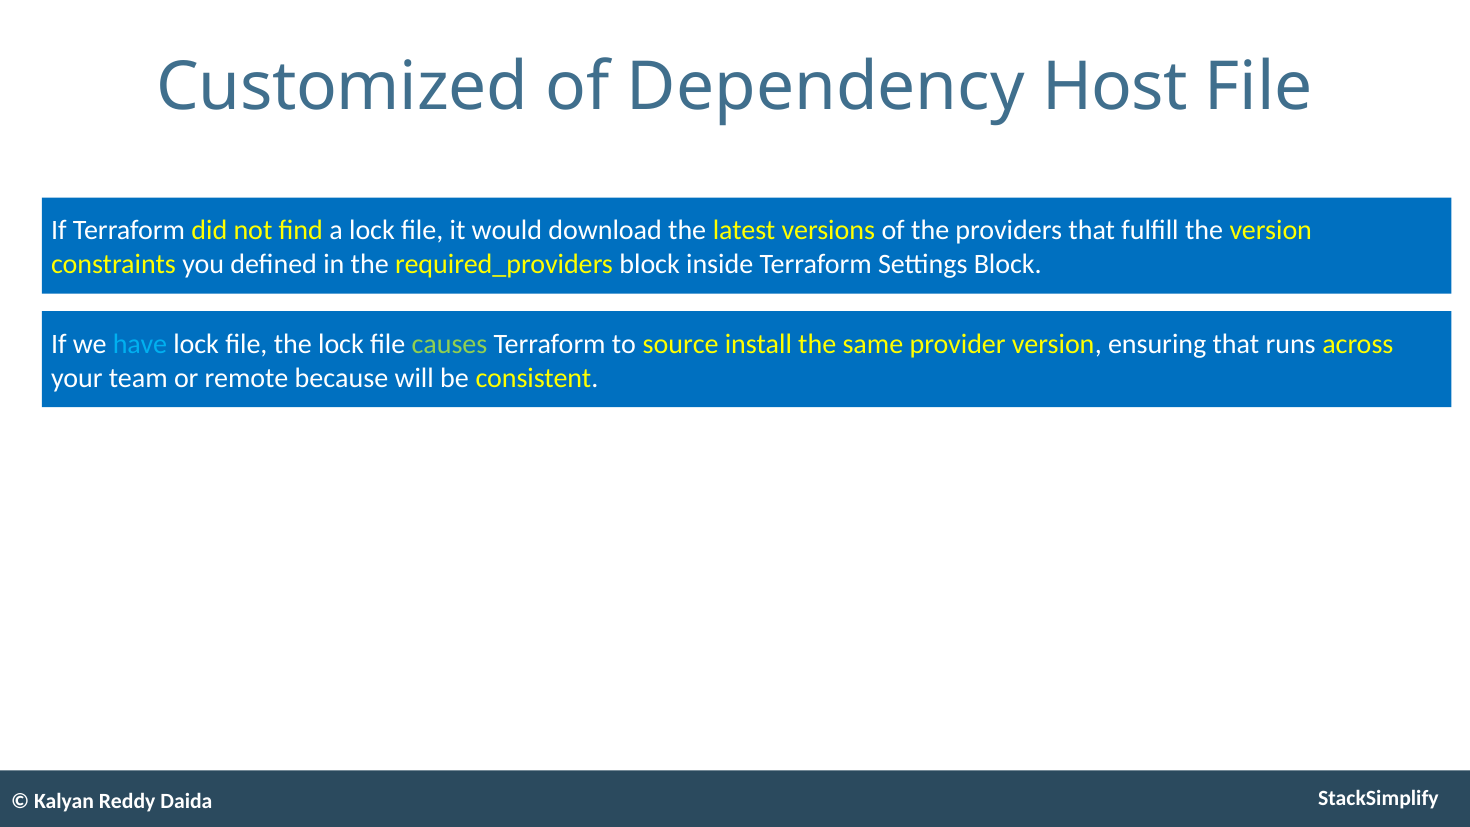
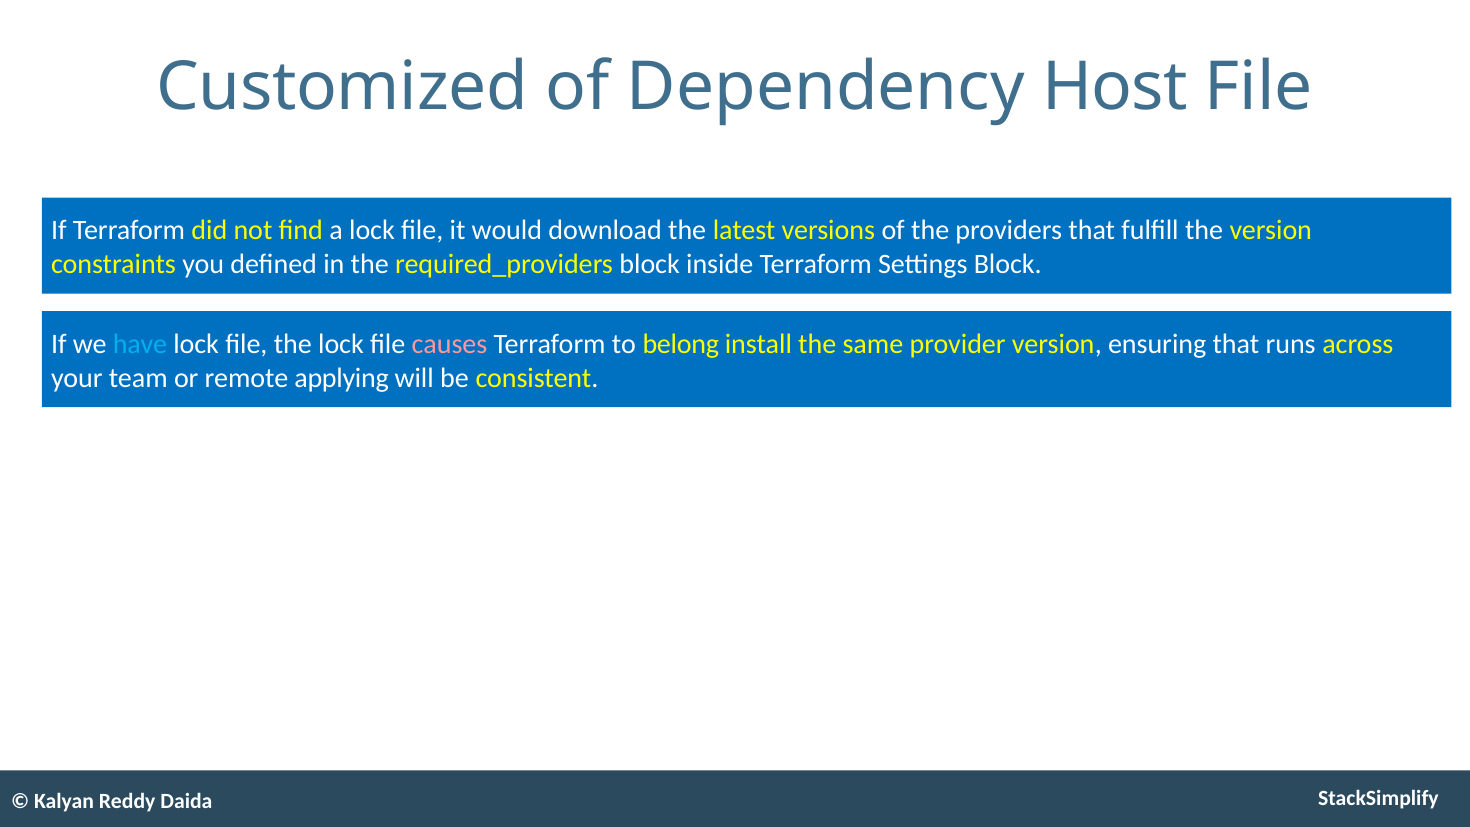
causes colour: light green -> pink (449, 344)
source: source -> belong (681, 344)
because: because -> applying (342, 378)
